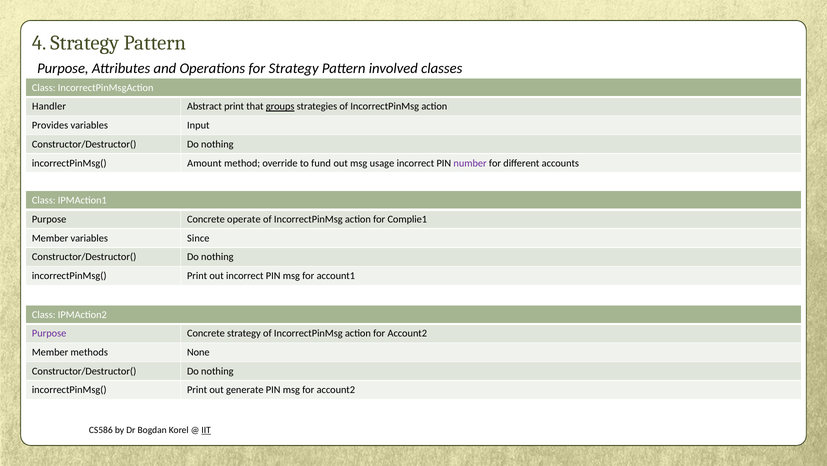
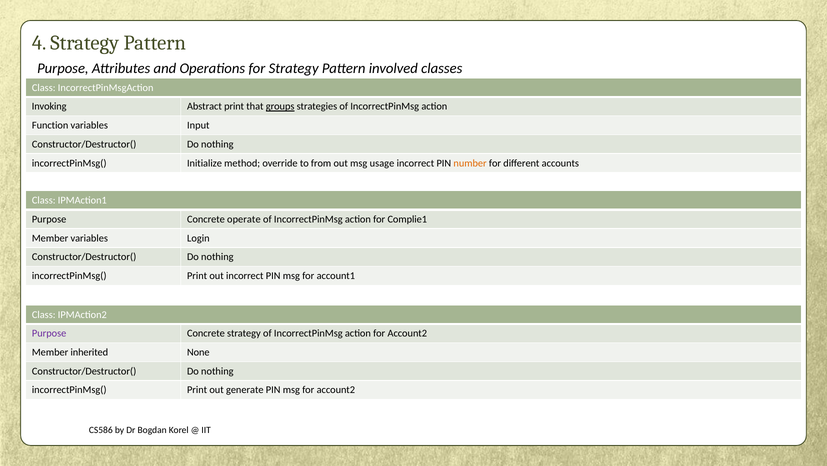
Handler: Handler -> Invoking (49, 106)
Provides: Provides -> Function (50, 125)
Amount: Amount -> Initialize (204, 163)
fund: fund -> from (321, 163)
number colour: purple -> orange (470, 163)
Since: Since -> Login (198, 238)
methods: methods -> inherited (89, 352)
IIT underline: present -> none (206, 430)
